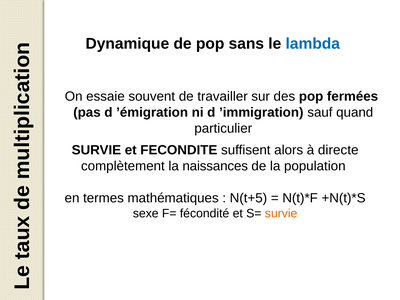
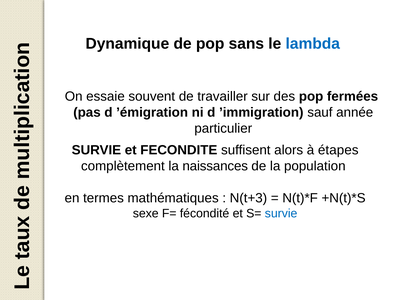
quand: quand -> année (355, 113)
directe: directe -> étapes (338, 150)
N(t+5: N(t+5 -> N(t+3 (248, 198)
survie colour: orange -> blue (281, 213)
